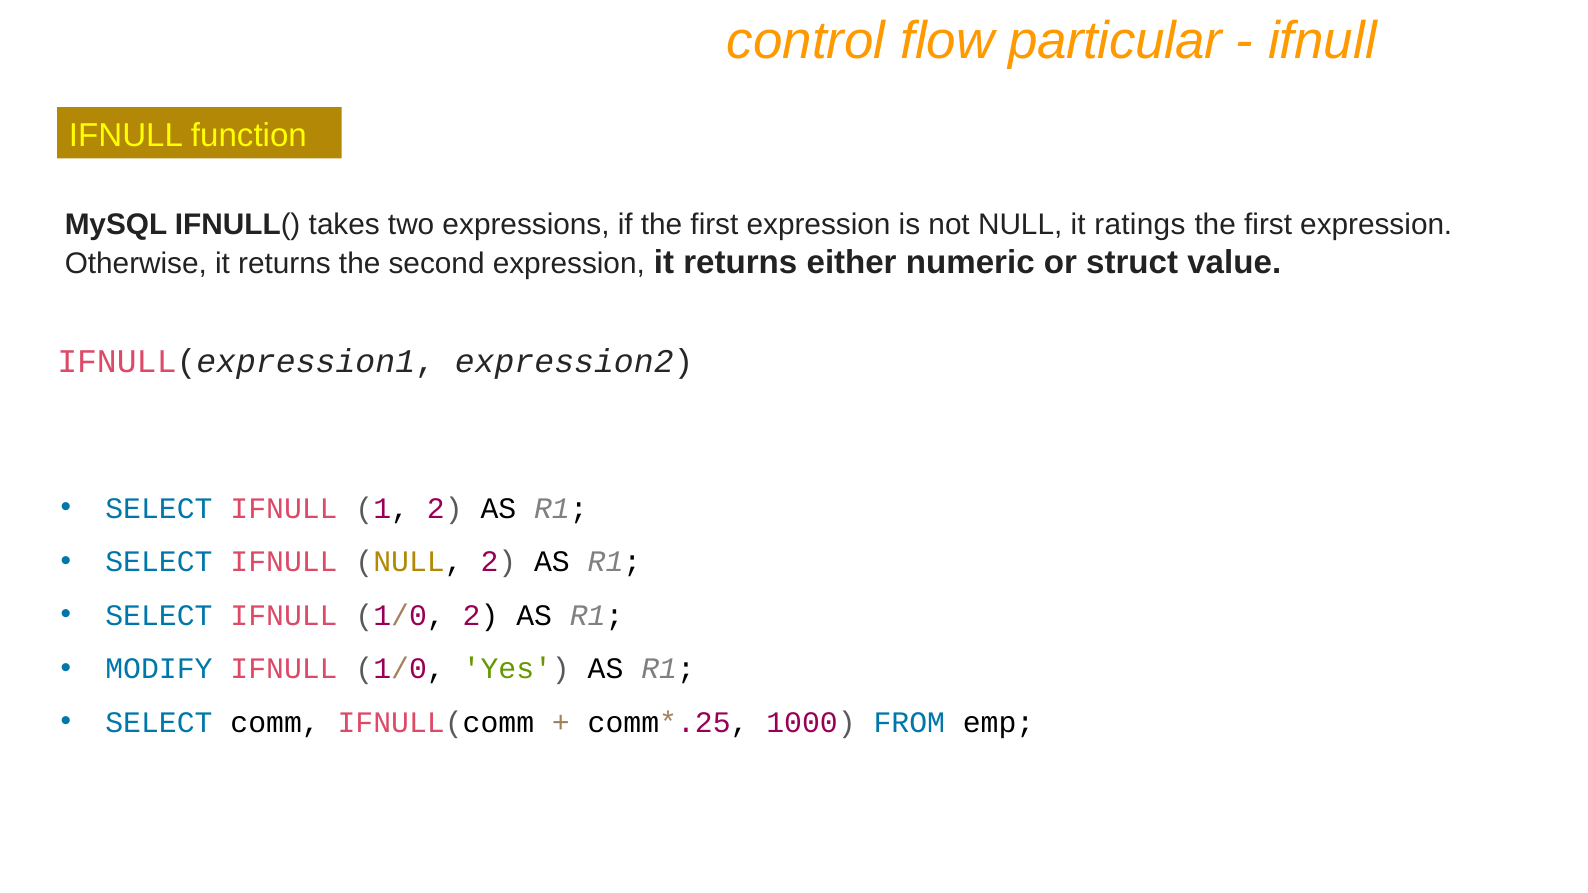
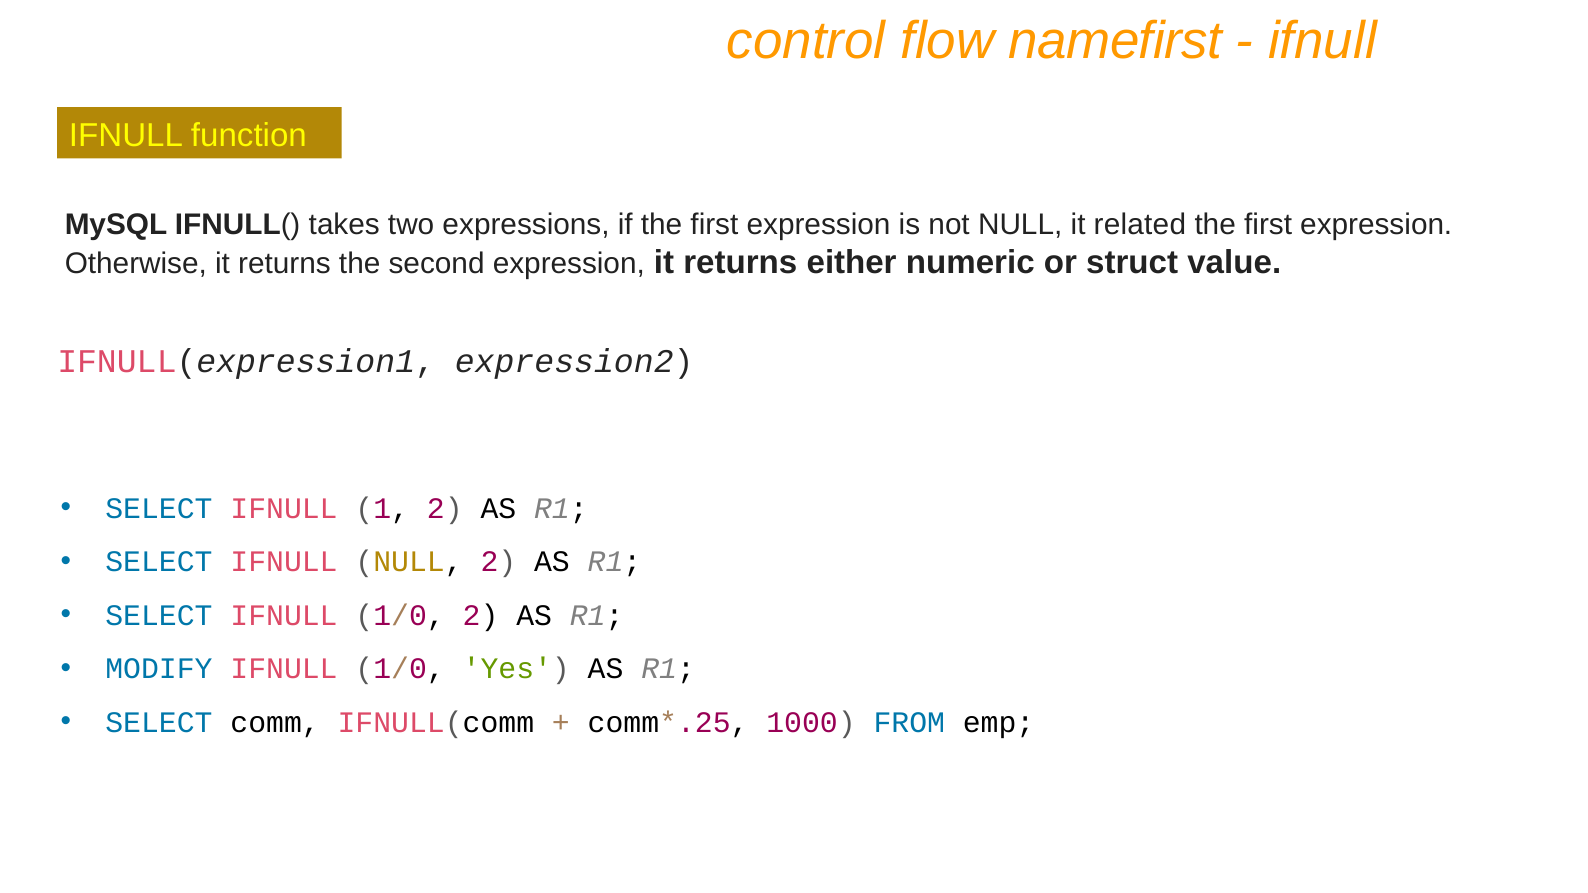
particular: particular -> namefirst (1115, 41)
ratings: ratings -> related (1140, 225)
